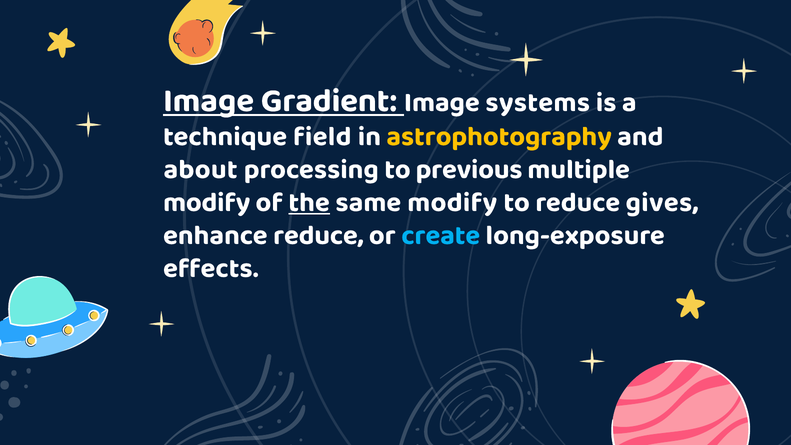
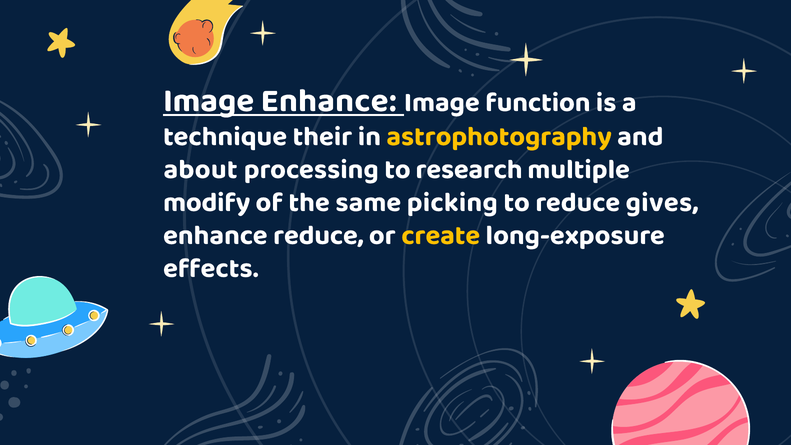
Image Gradient: Gradient -> Enhance (329, 100)
systems: systems -> function (538, 102)
field: field -> their (322, 136)
previous: previous -> research (469, 169)
the underline: present -> none (309, 202)
same modify: modify -> picking (452, 202)
create colour: light blue -> yellow (441, 235)
